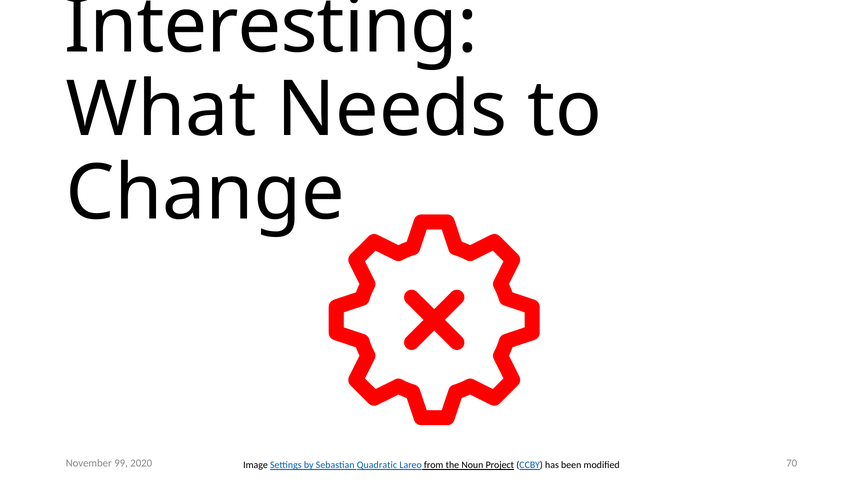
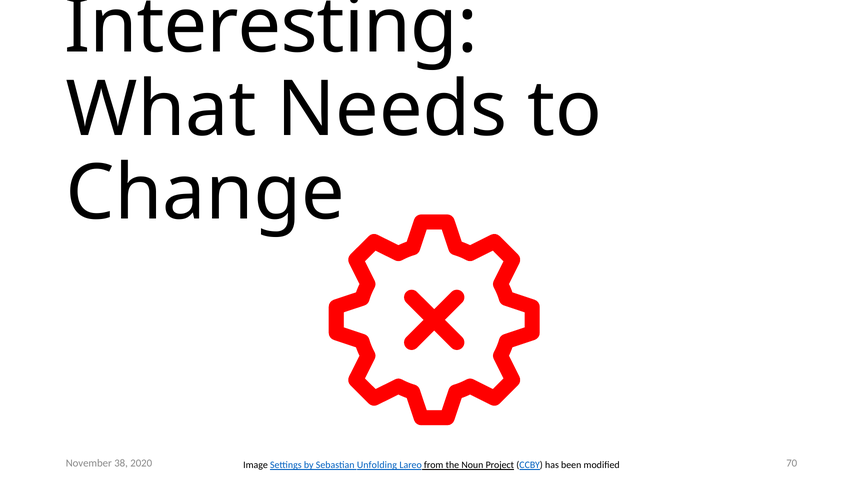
99: 99 -> 38 (121, 464)
Quadratic: Quadratic -> Unfolding (377, 466)
